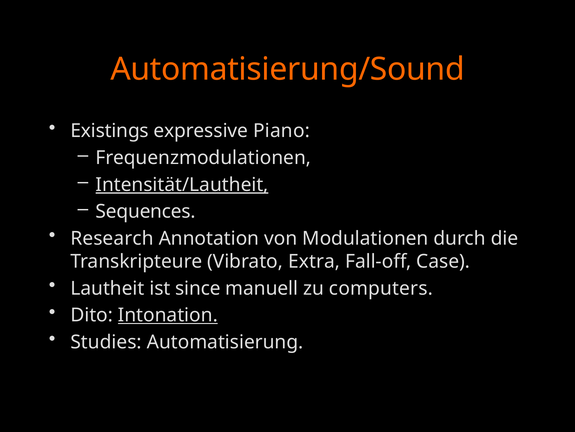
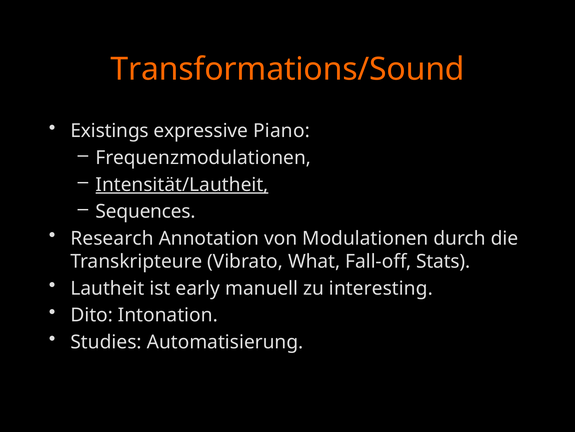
Automatisierung/Sound: Automatisierung/Sound -> Transformations/Sound (288, 69)
Extra: Extra -> What (314, 261)
Case: Case -> Stats (443, 261)
since: since -> early (198, 288)
computers: computers -> interesting (381, 288)
Intonation underline: present -> none (168, 315)
